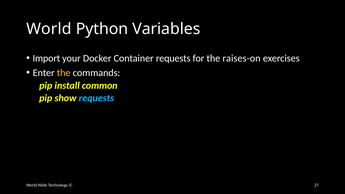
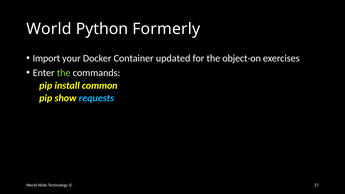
Variables: Variables -> Formerly (166, 29)
Container requests: requests -> updated (173, 58)
raises-on: raises-on -> object-on (242, 58)
the colour: yellow -> light green (64, 73)
